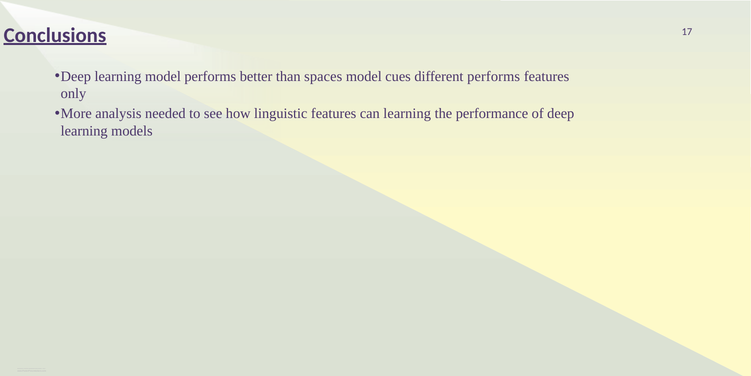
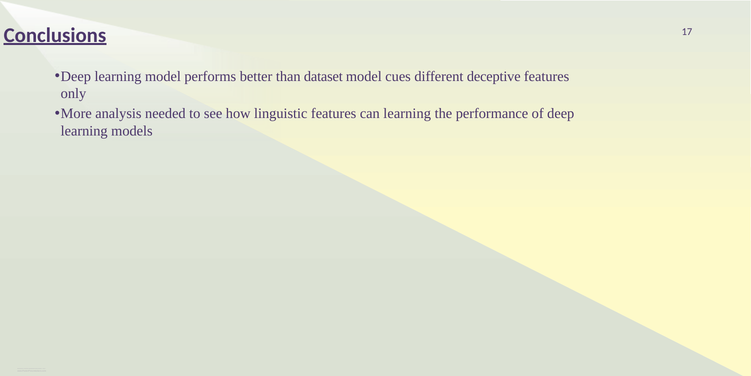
spaces: spaces -> dataset (323, 76)
different performs: performs -> deceptive (494, 76)
